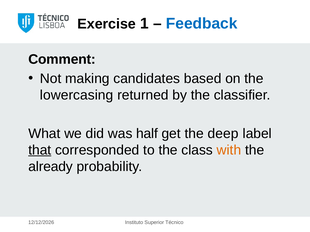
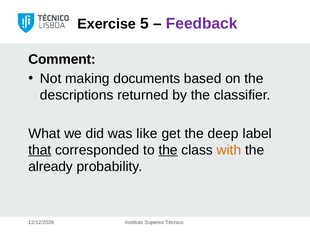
1: 1 -> 5 (144, 24)
Feedback colour: blue -> purple (202, 24)
candidates: candidates -> documents (147, 79)
lowercasing: lowercasing -> descriptions (77, 95)
half: half -> like (147, 134)
the underline: none -> present (168, 150)
